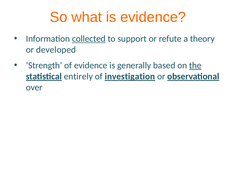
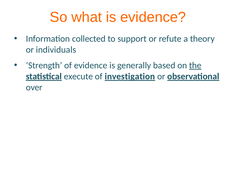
collected underline: present -> none (89, 39)
developed: developed -> individuals (56, 50)
entirely: entirely -> execute (78, 76)
